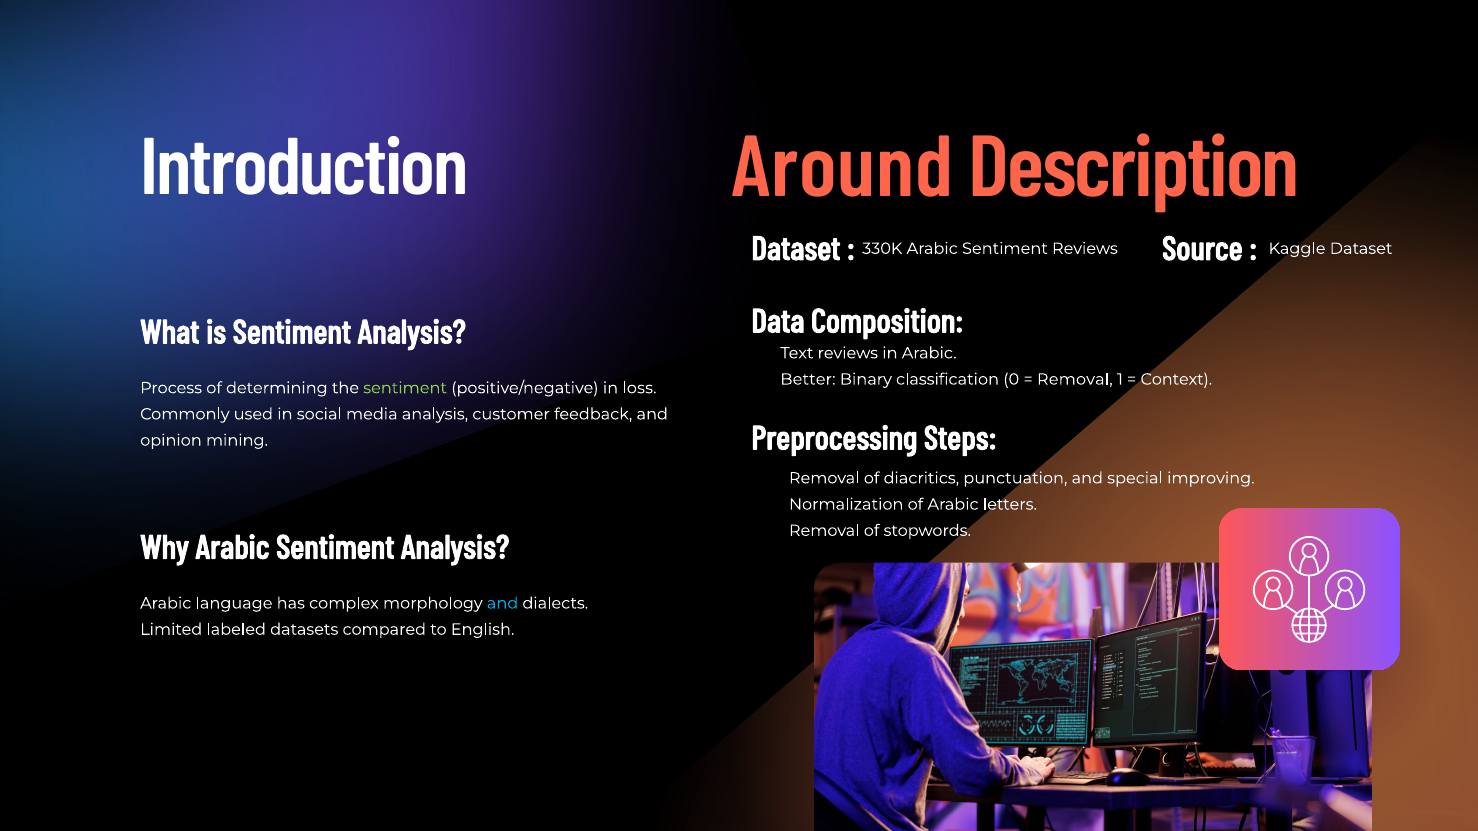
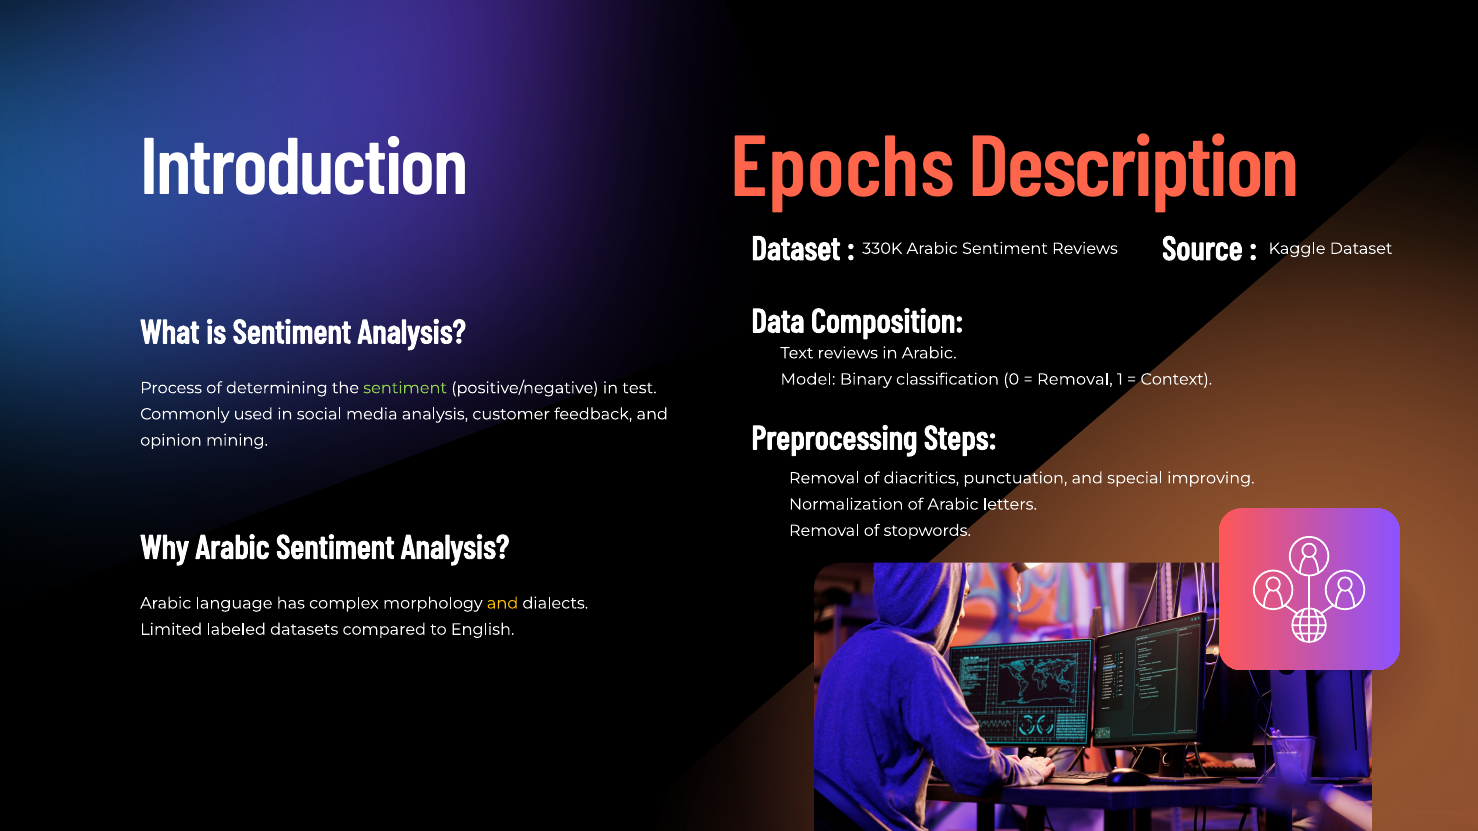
Around: Around -> Epochs (843, 168)
Better: Better -> Model (808, 379)
loss: loss -> test (639, 388)
and colour: light blue -> yellow (503, 603)
